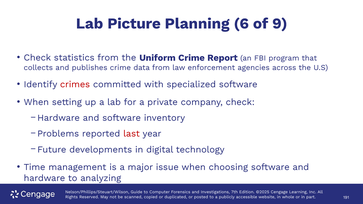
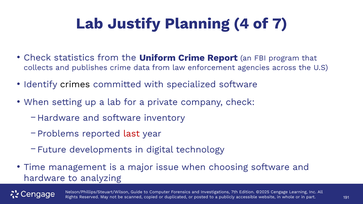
Picture: Picture -> Justify (134, 24)
6: 6 -> 4 (241, 24)
9: 9 -> 7 (280, 24)
crimes colour: red -> black (75, 85)
